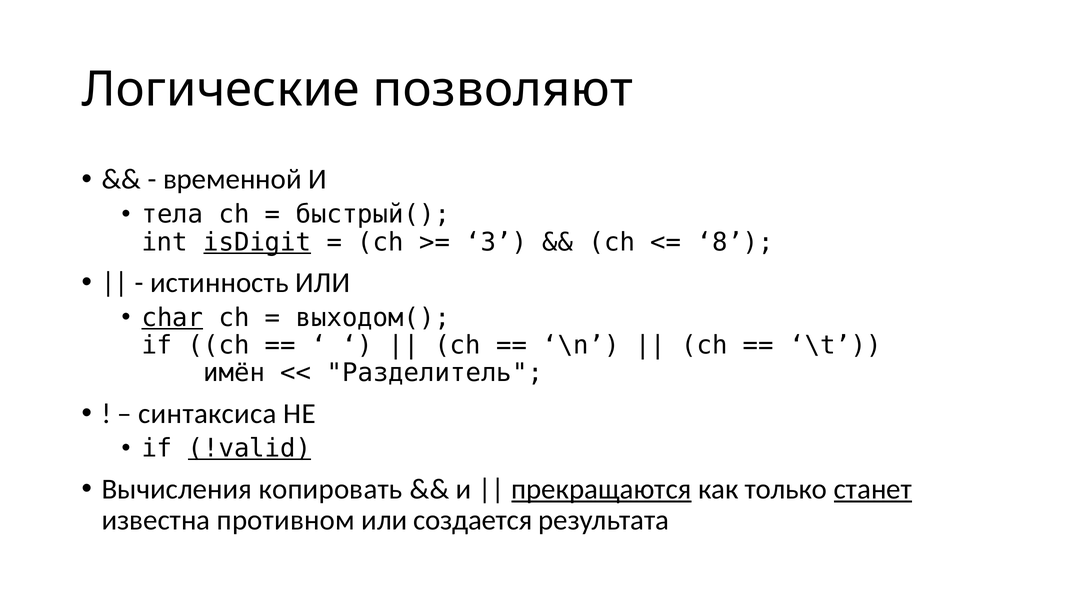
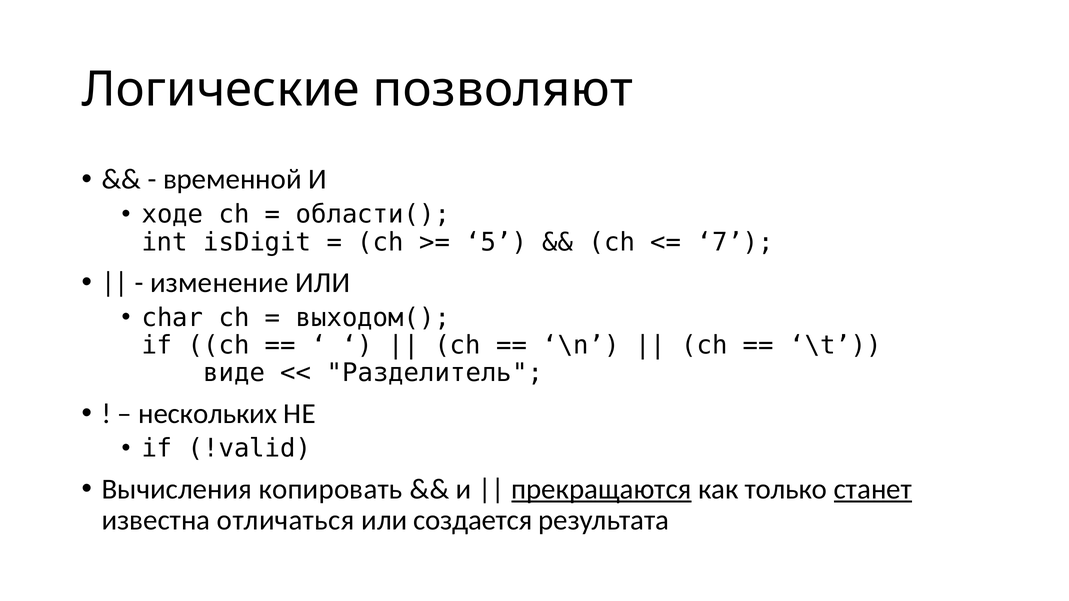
тела: тела -> ходе (172, 215)
быстрый(: быстрый( -> области( (373, 215)
isDigit underline: present -> none (257, 242)
3: 3 -> 5 (496, 242)
8: 8 -> 7 (735, 242)
истинность: истинность -> изменение (219, 283)
char underline: present -> none (172, 318)
имён: имён -> виде (234, 373)
синтаксиса: синтаксиса -> нескольких (208, 414)
!valid underline: present -> none (249, 449)
противном: противном -> отличаться (286, 521)
